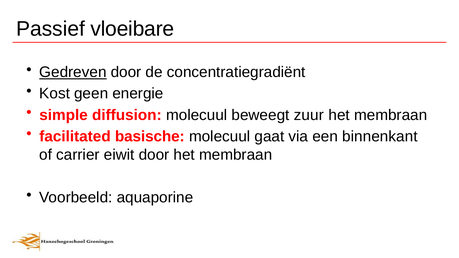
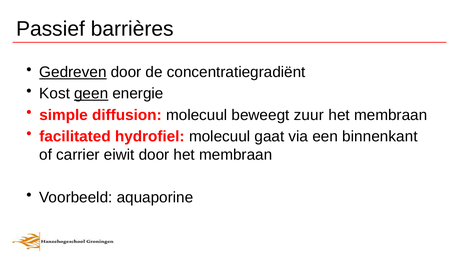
vloeibare: vloeibare -> barrières (132, 29)
geen underline: none -> present (91, 94)
basische: basische -> hydrofiel (150, 136)
